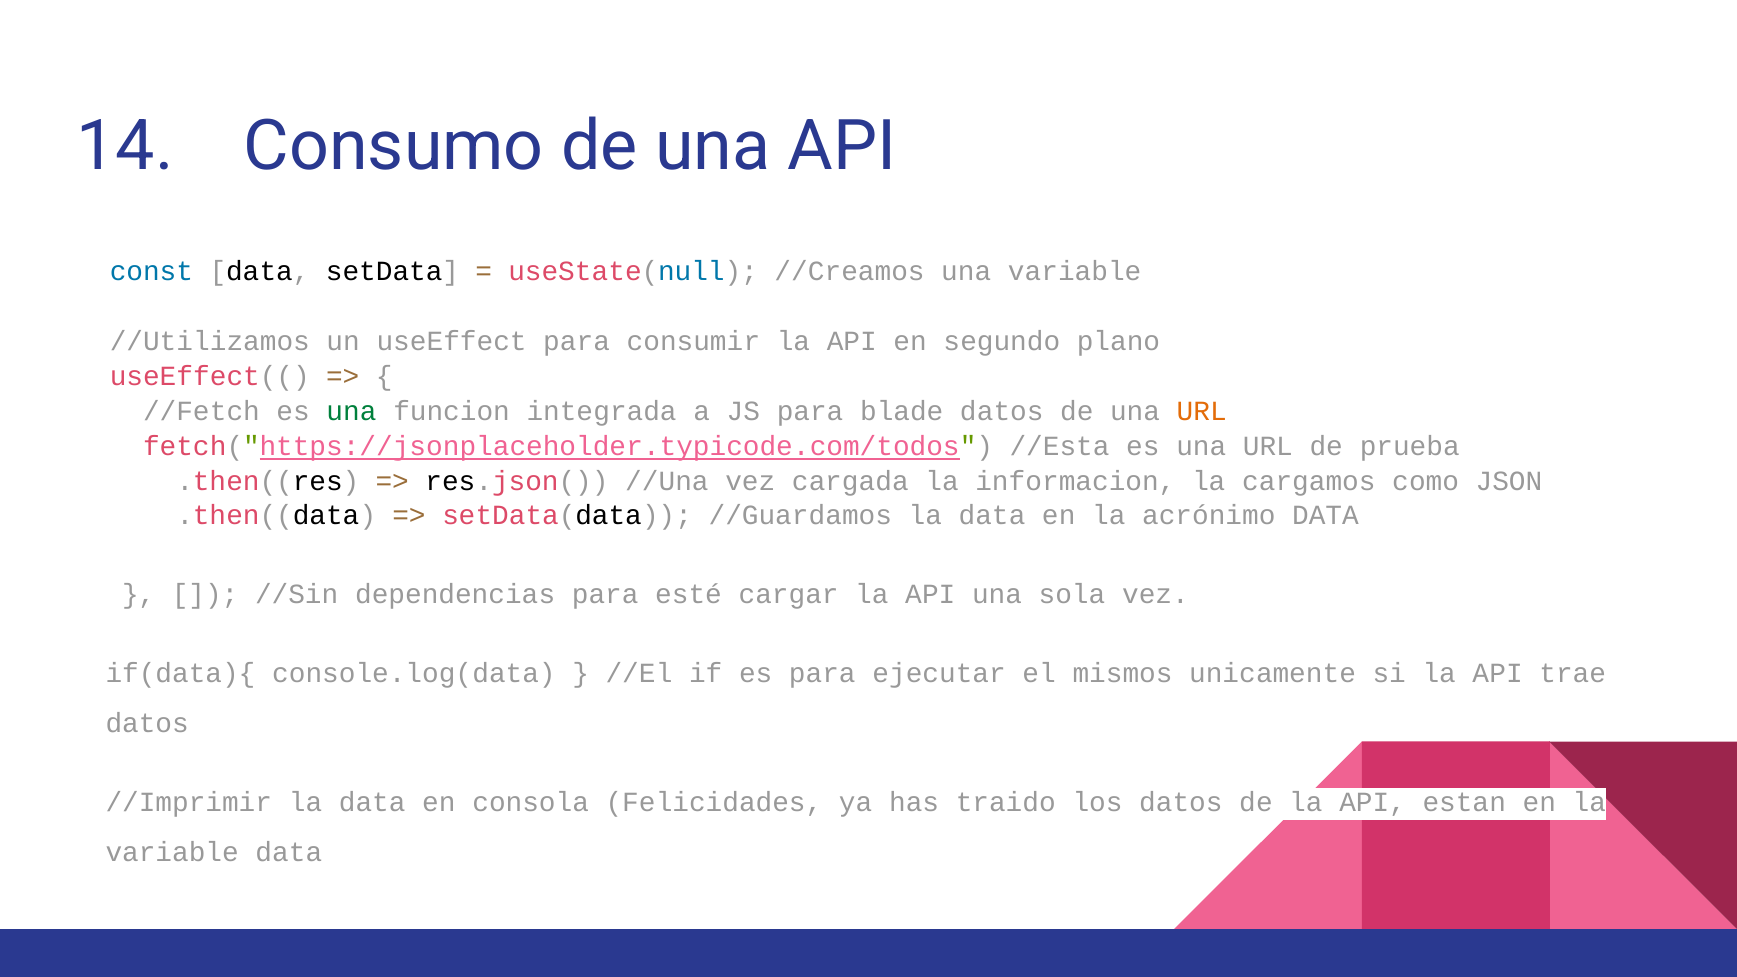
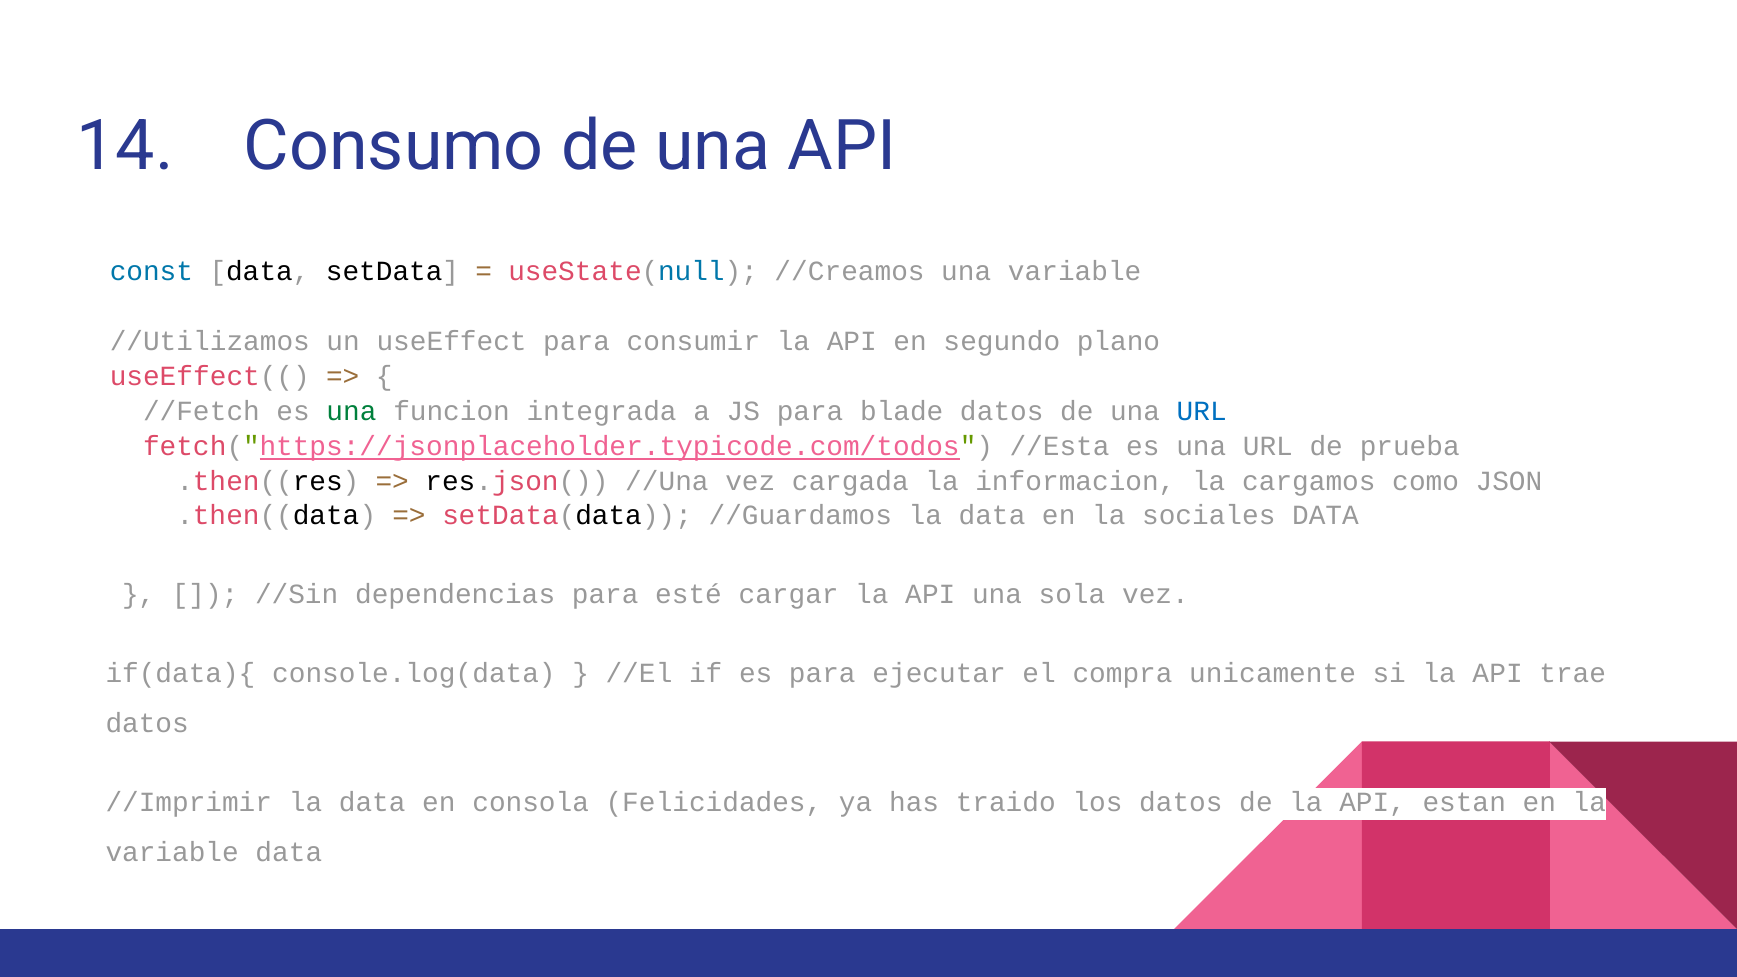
URL colour: orange -> blue (1202, 411)
acrónimo: acrónimo -> sociales (1209, 516)
mismos: mismos -> compra (1123, 674)
